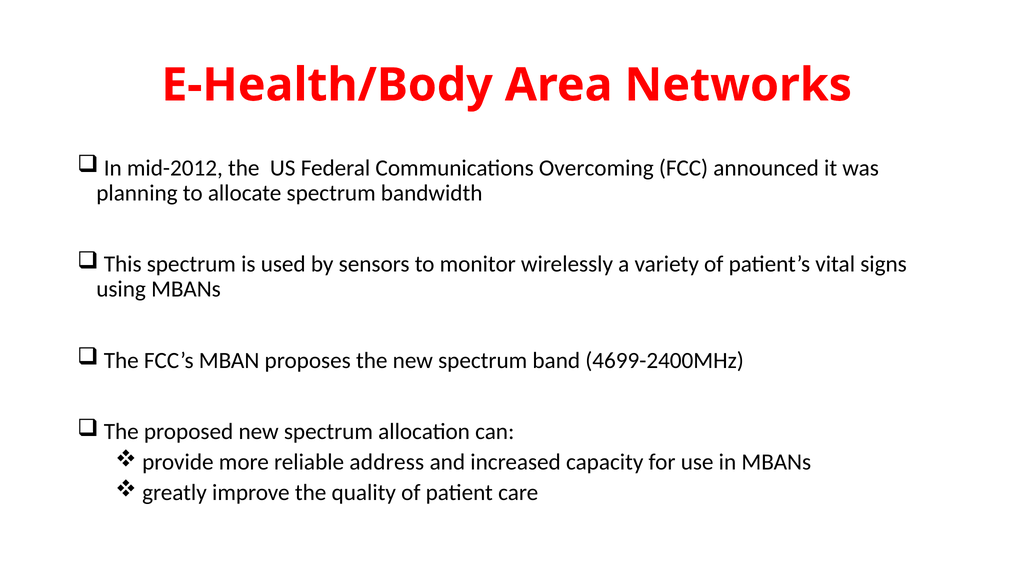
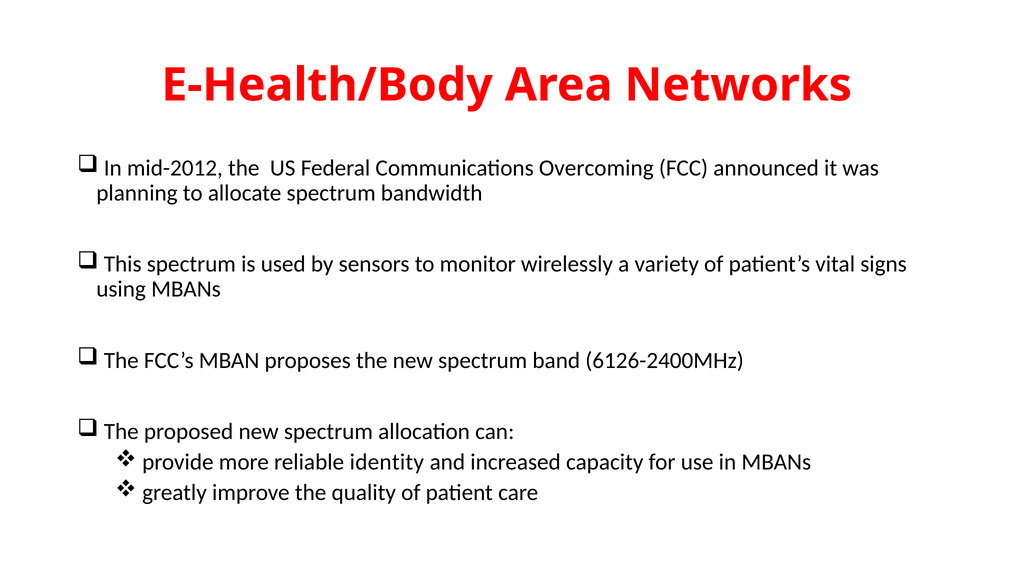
4699-2400MHz: 4699-2400MHz -> 6126-2400MHz (665, 361)
address: address -> identity (387, 462)
